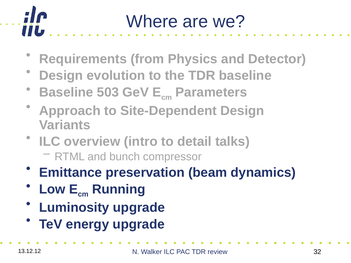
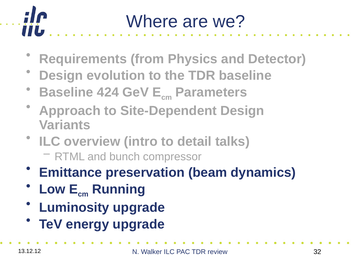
503: 503 -> 424 (108, 92)
